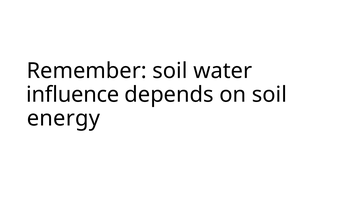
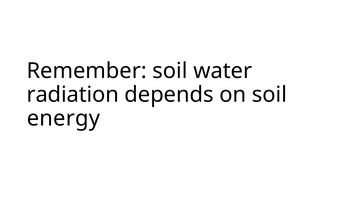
influence: influence -> radiation (73, 94)
